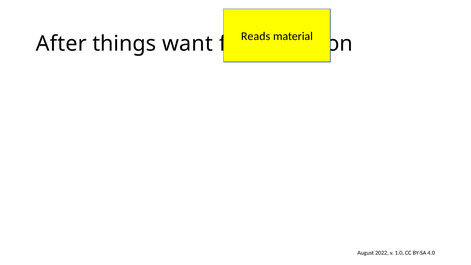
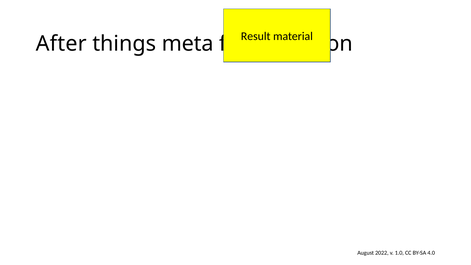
Reads: Reads -> Result (256, 36)
want: want -> meta (188, 44)
